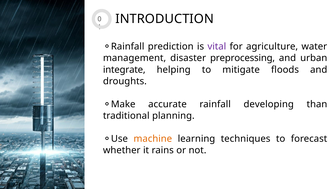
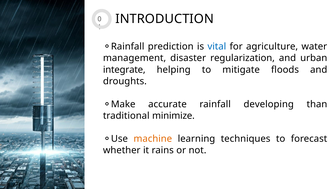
vital colour: purple -> blue (217, 47)
preprocessing: preprocessing -> regularization (243, 58)
planning: planning -> minimize (173, 116)
